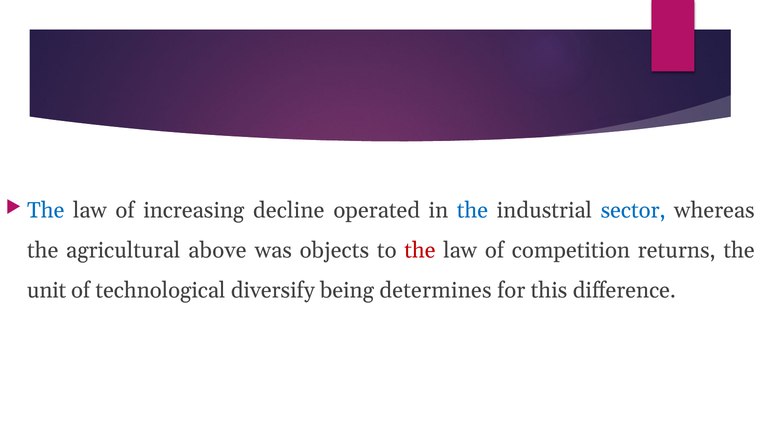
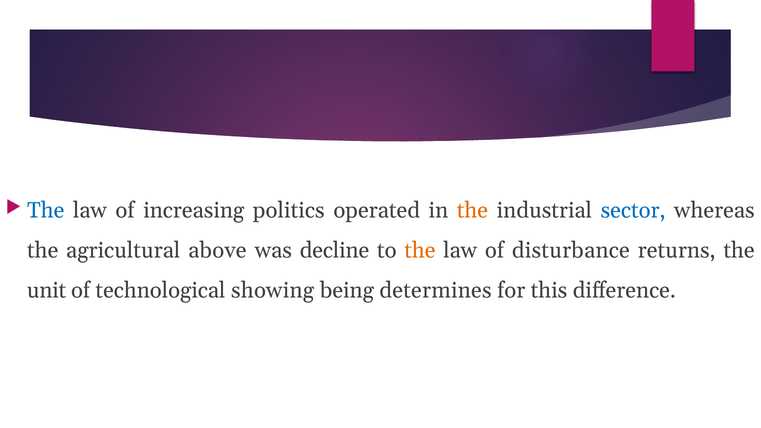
decline: decline -> politics (289, 211)
the colour: blue -> orange (472, 211)
objects: objects -> decline (334, 250)
the colour: red -> orange (420, 250)
competition: competition -> disturbance (571, 250)
diversify: diversify -> showing (273, 290)
